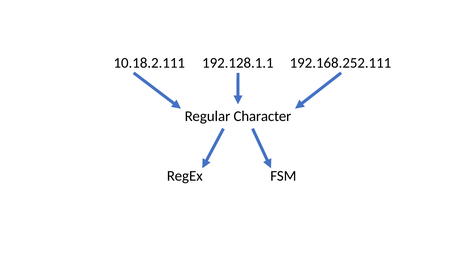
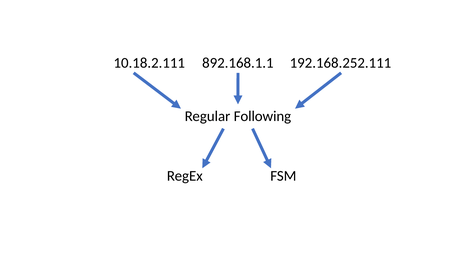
192.128.1.1: 192.128.1.1 -> 892.168.1.1 (238, 63)
Character: Character -> Following (262, 116)
